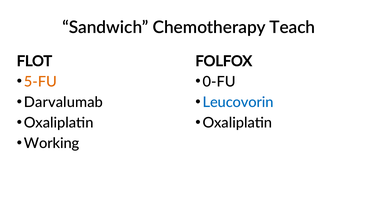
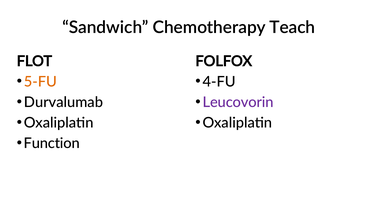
0-FU: 0-FU -> 4-FU (219, 82)
Darvalumab: Darvalumab -> Durvalumab (64, 102)
Leucovorin colour: blue -> purple (238, 102)
Working: Working -> Function (52, 143)
